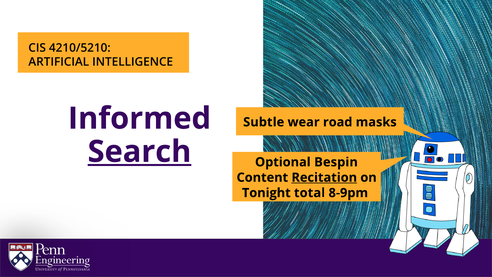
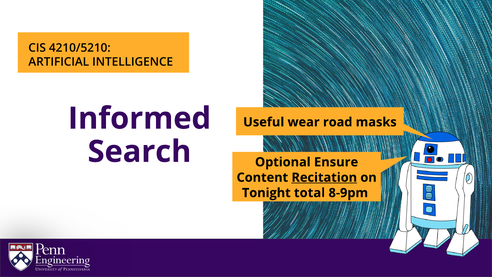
Subtle: Subtle -> Useful (264, 122)
Search underline: present -> none (139, 152)
Bespin: Bespin -> Ensure (336, 162)
